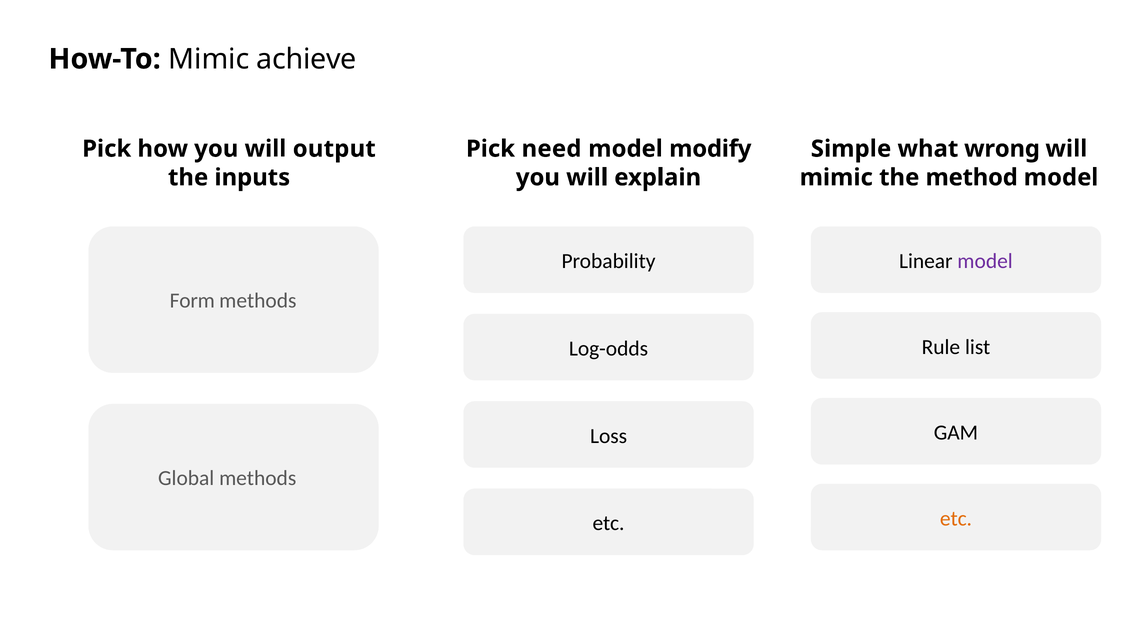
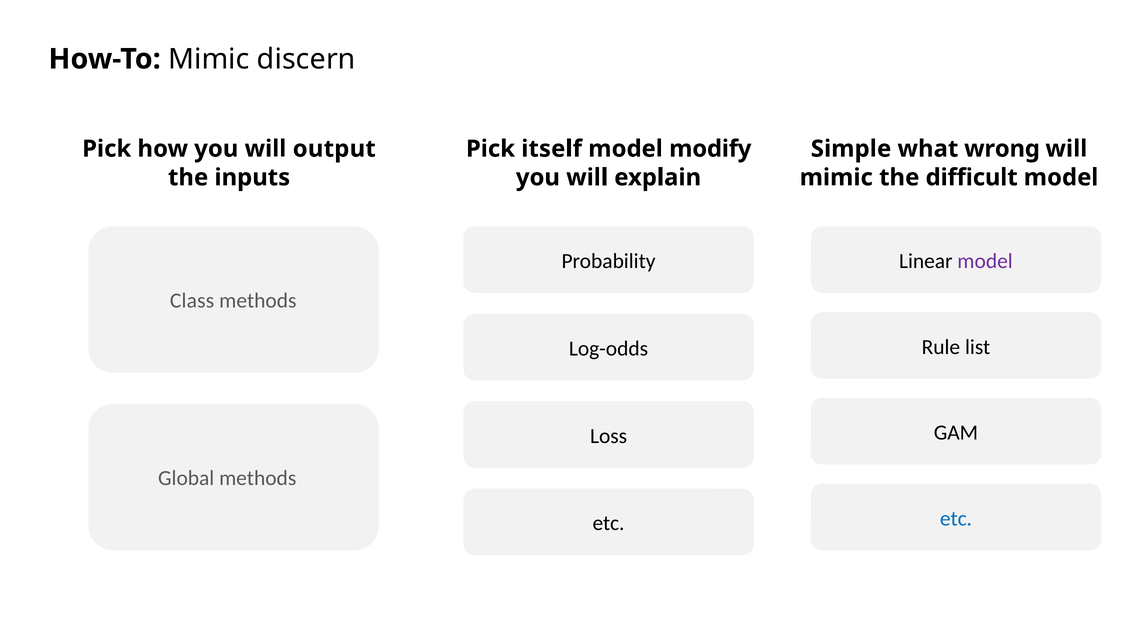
achieve: achieve -> discern (306, 59)
need: need -> itself (552, 149)
method: method -> difficult (972, 178)
Form: Form -> Class (192, 301)
etc colour: orange -> blue (956, 519)
